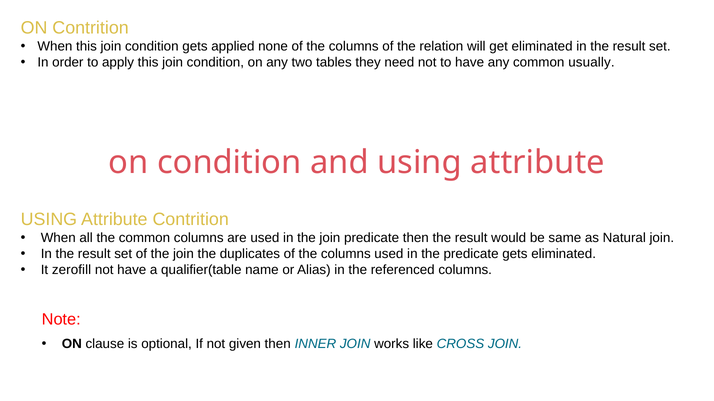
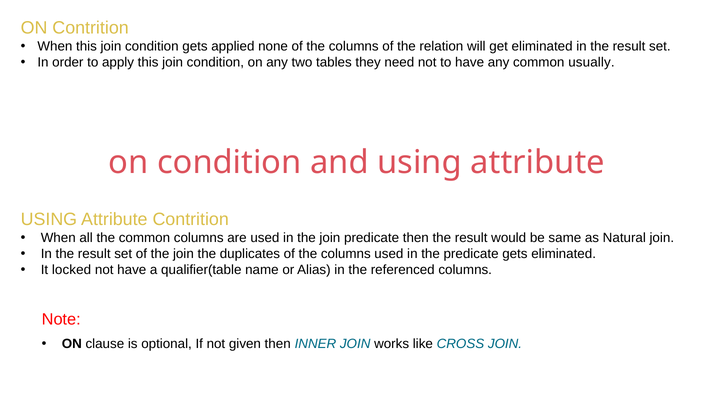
zerofill: zerofill -> locked (72, 270)
